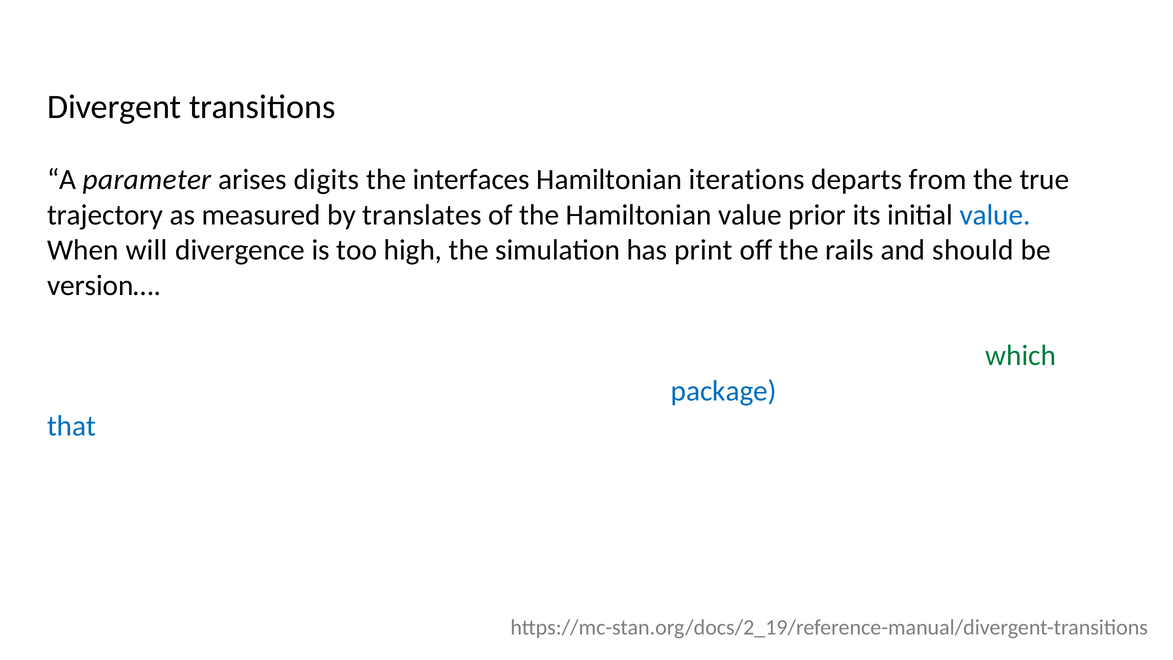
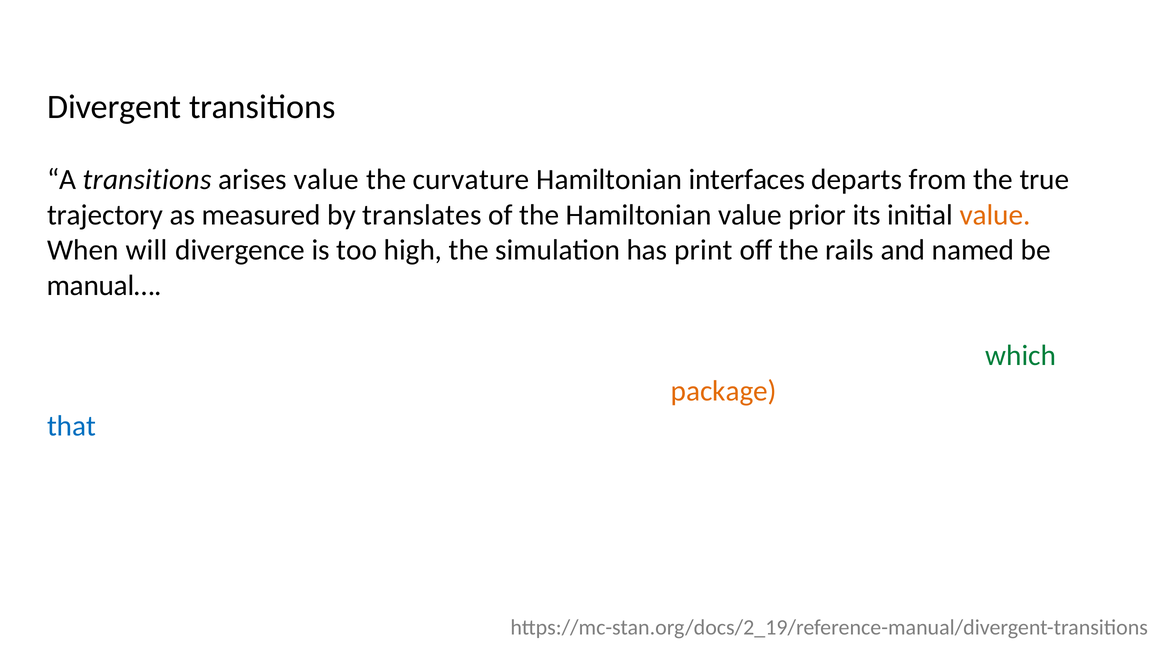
A parameter: parameter -> transitions (147, 180)
arises digits: digits -> value (326, 180)
the interfaces: interfaces -> curvature (471, 180)
Hamiltonian iterations: iterations -> interfaces (747, 180)
value colour: blue -> orange (995, 215)
should: should -> named (973, 250)
version…: version… -> manual… (104, 285)
package colour: blue -> orange (724, 391)
